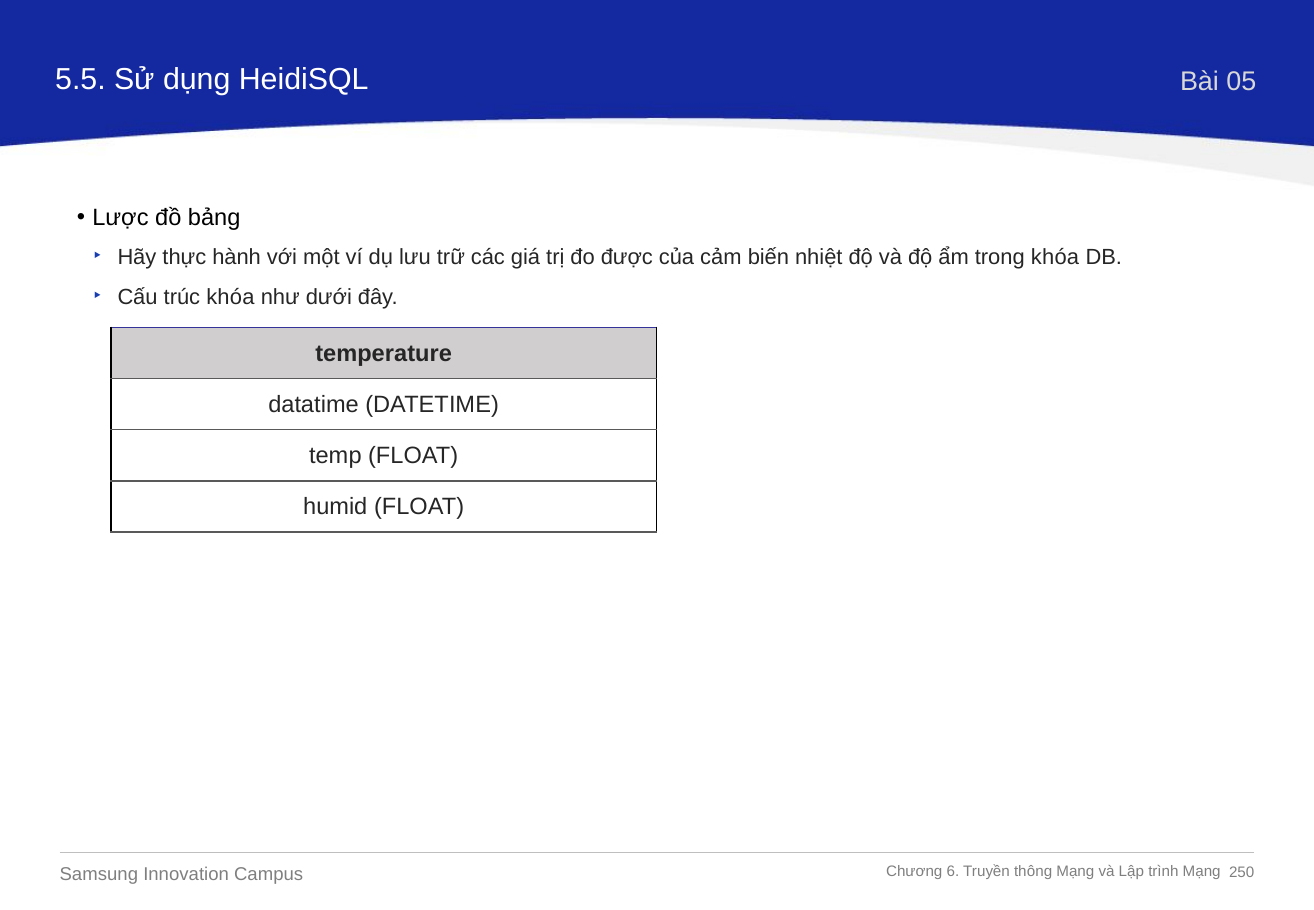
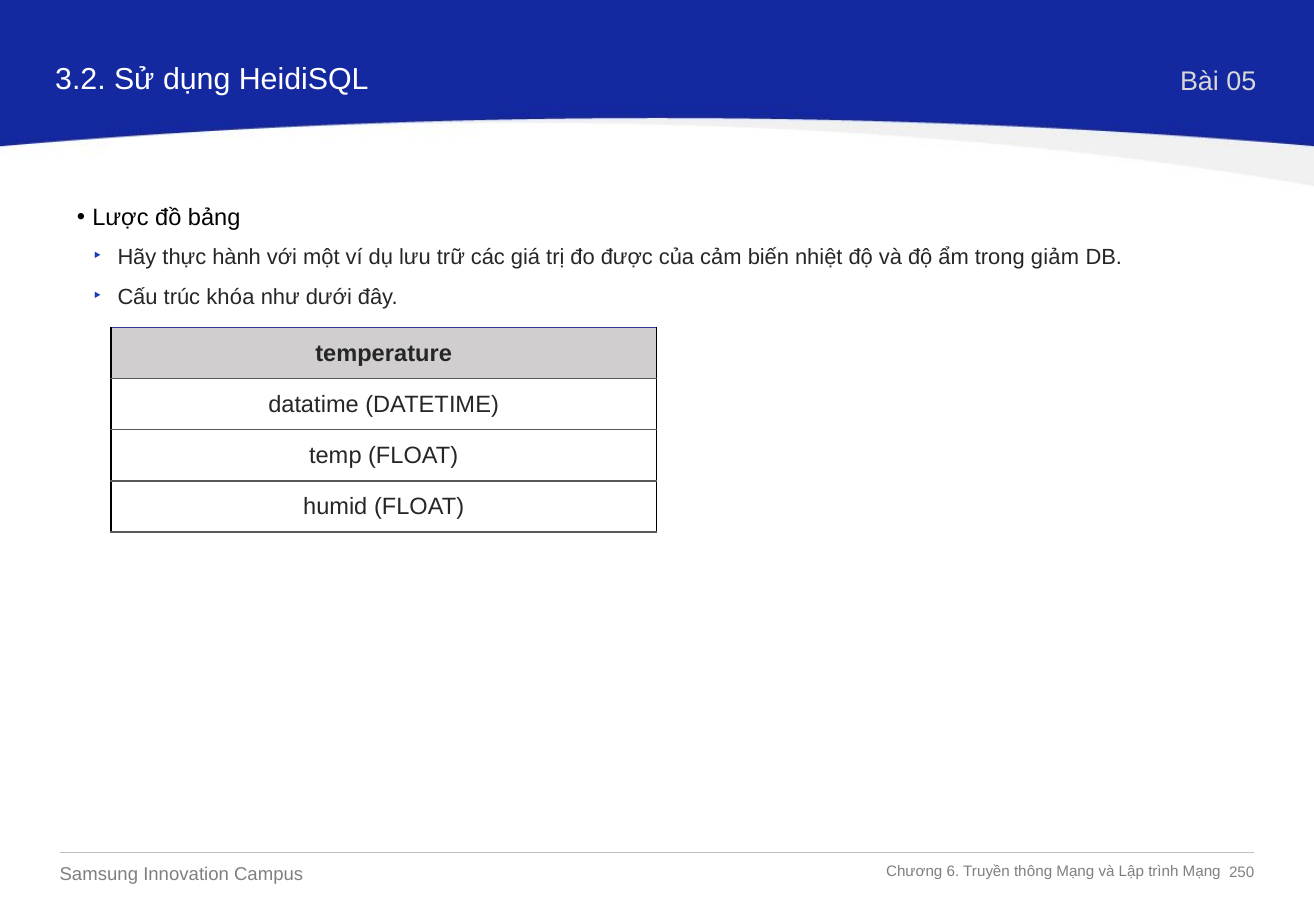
5.5: 5.5 -> 3.2 (80, 79)
trong khóa: khóa -> giảm (1055, 258)
